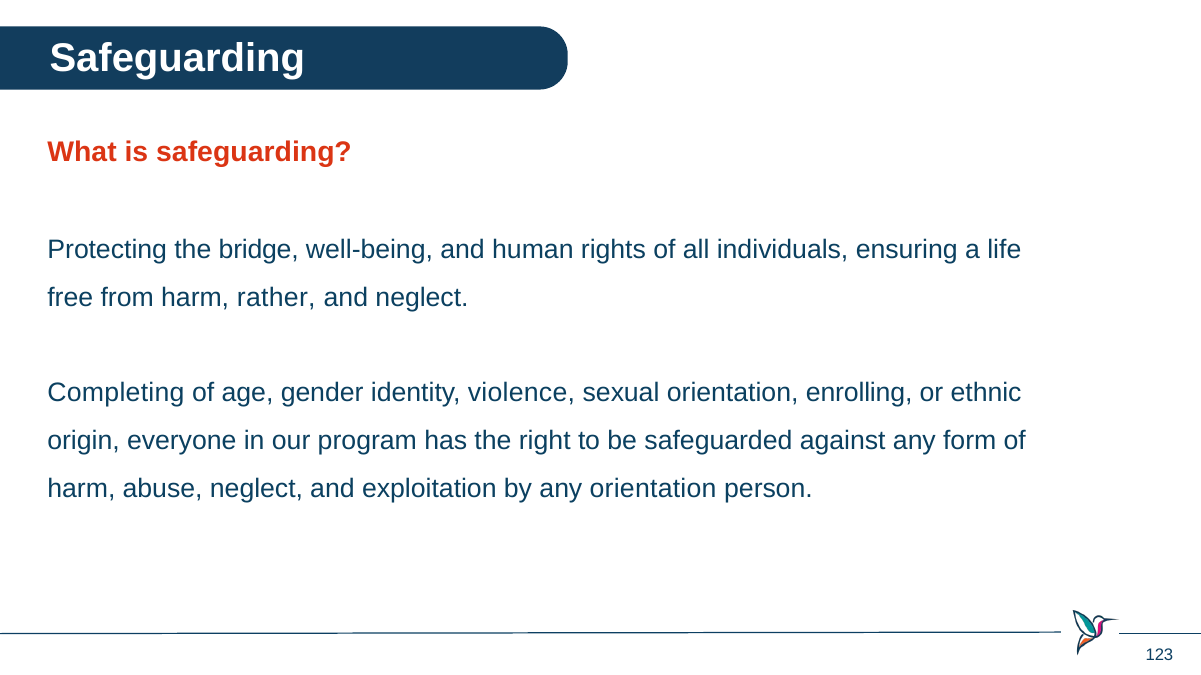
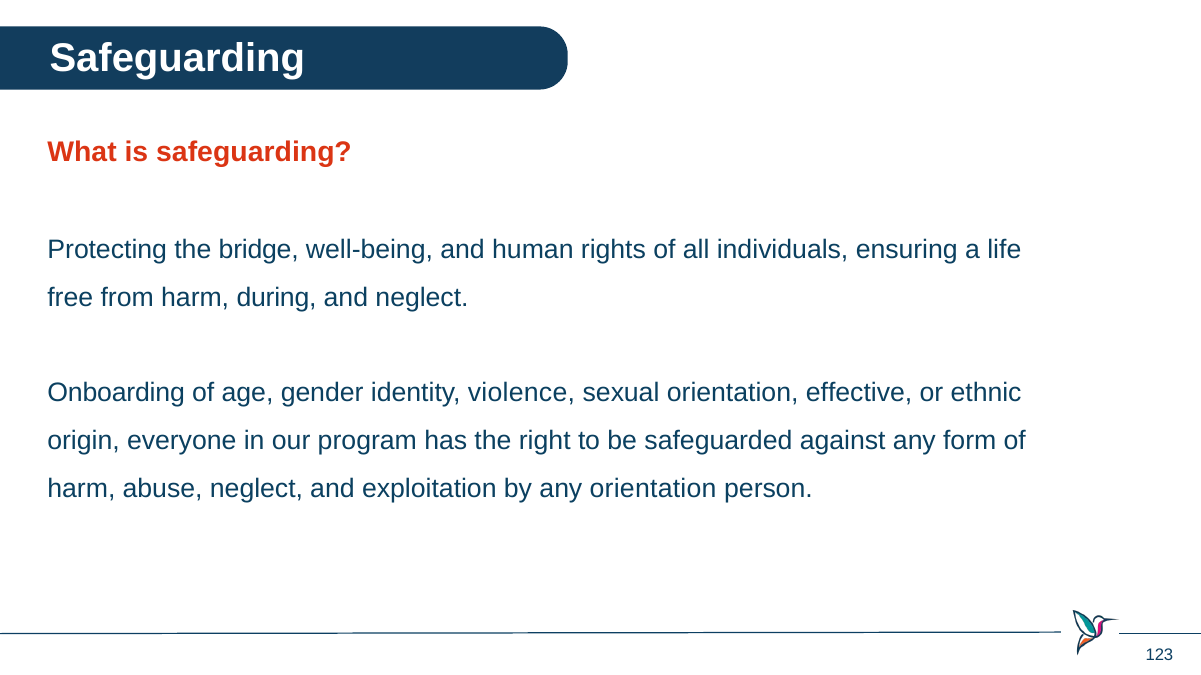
rather: rather -> during (277, 298)
Completing: Completing -> Onboarding (116, 394)
enrolling: enrolling -> effective (859, 394)
